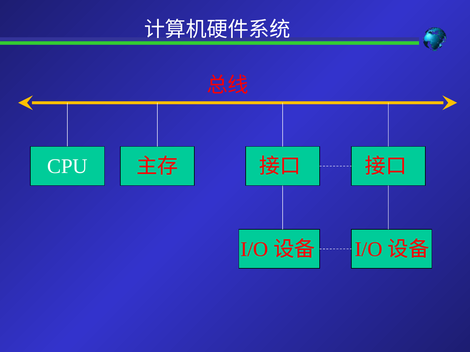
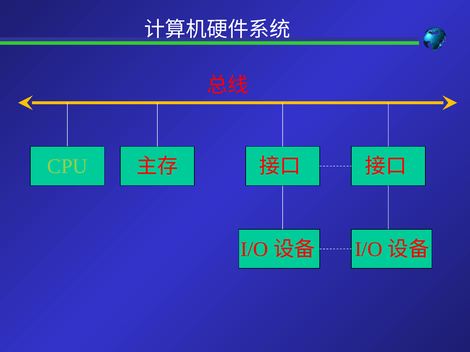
CPU colour: white -> light green (67, 167)
